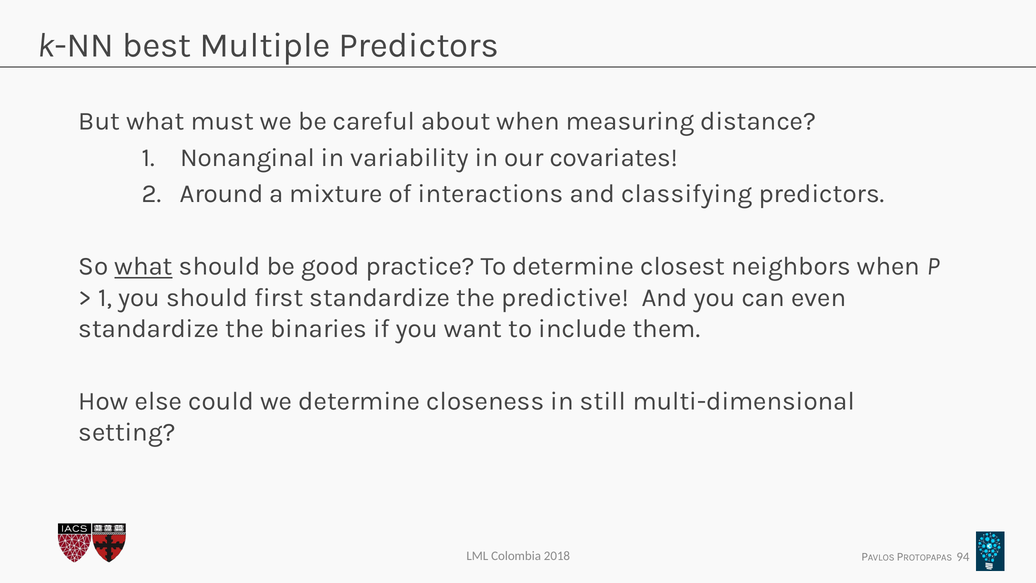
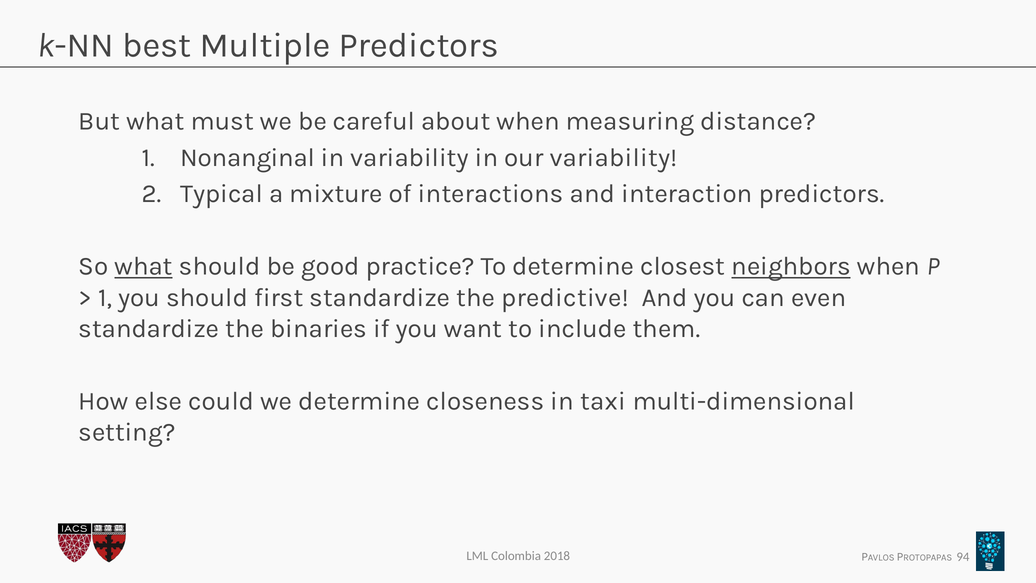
our covariates: covariates -> variability (614, 158)
Around: Around -> Typical (222, 194)
classifying: classifying -> interaction (687, 194)
neighbors underline: none -> present (791, 266)
still: still -> taxi (603, 401)
